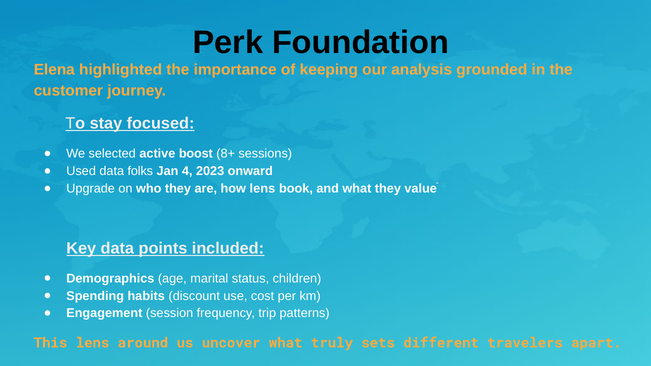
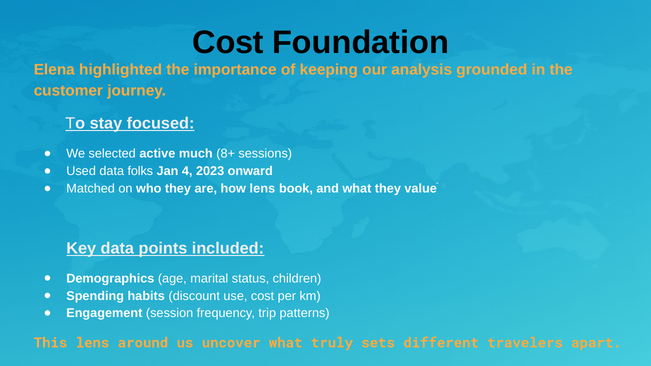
Perk: Perk -> Cost (228, 42)
boost: boost -> much (196, 154)
Upgrade: Upgrade -> Matched (91, 189)
